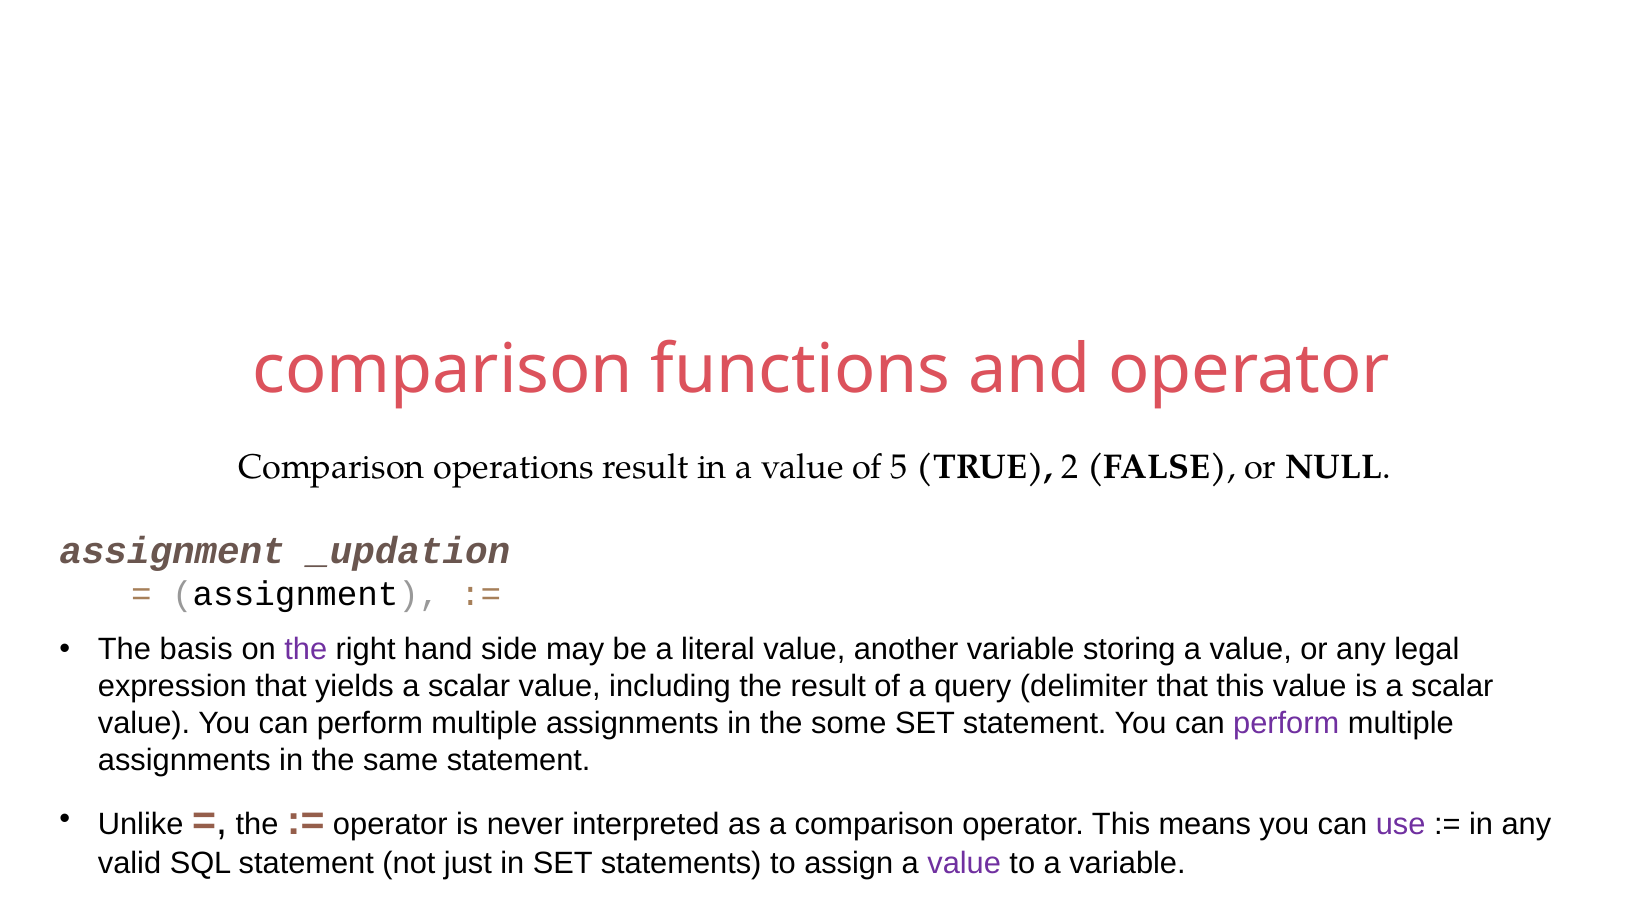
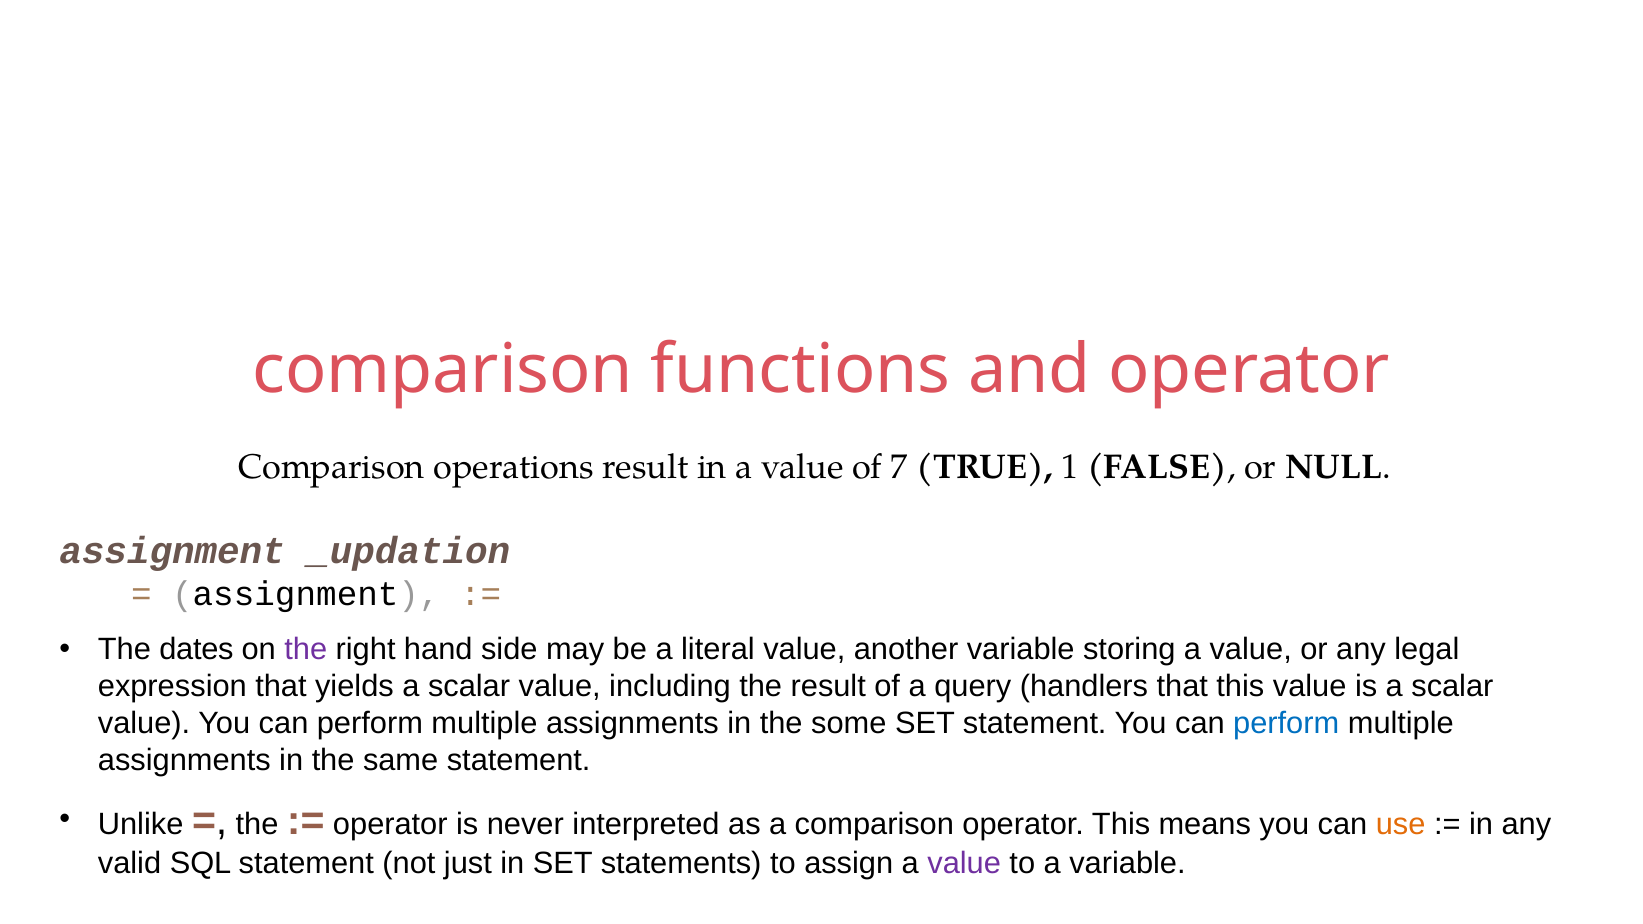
5: 5 -> 7 (900, 467)
2: 2 -> 1 (1070, 467)
basis: basis -> dates (196, 650)
delimiter: delimiter -> handlers (1084, 687)
perform colour: purple -> blue (1286, 724)
use colour: purple -> orange (1401, 824)
